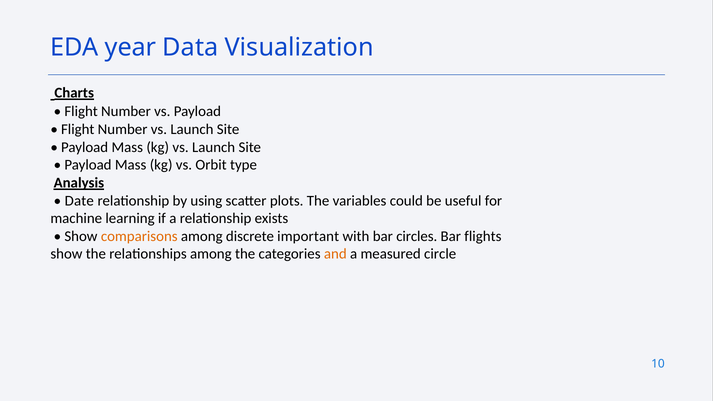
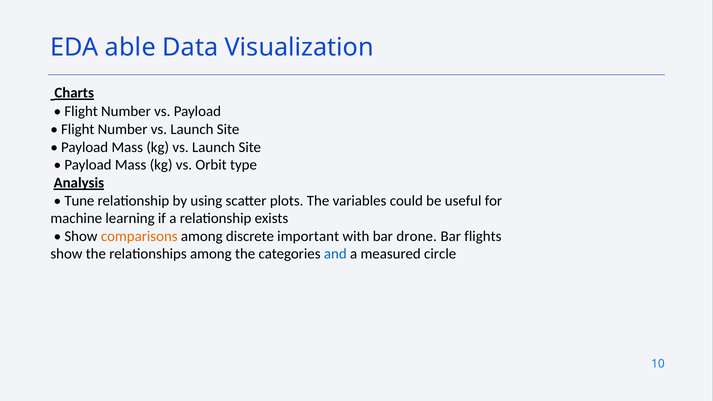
year: year -> able (130, 48)
Date: Date -> Tune (79, 201)
circles: circles -> drone (417, 236)
and colour: orange -> blue (335, 254)
